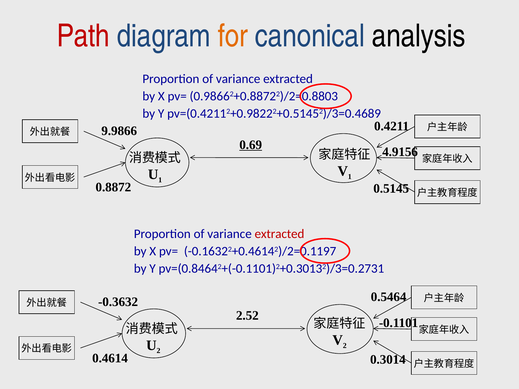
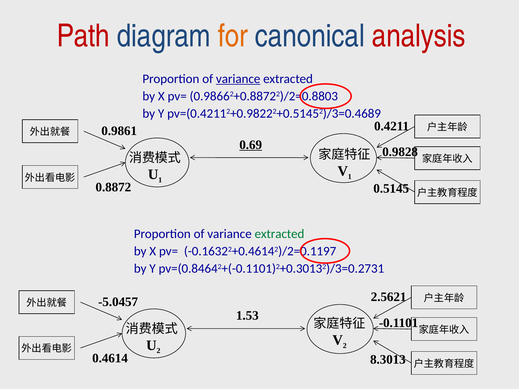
analysis colour: black -> red (419, 36)
variance underline: none -> present (238, 79)
9.9866: 9.9866 -> 0.9861 (119, 131)
4.9156: 4.9156 -> 0.9828 (400, 152)
extracted colour: red -> green (279, 234)
0.5464: 0.5464 -> 2.5621 (389, 297)
-0.3632: -0.3632 -> -5.0457 (118, 302)
2.52: 2.52 -> 1.53 (247, 316)
0.3014: 0.3014 -> 8.3013 (388, 360)
